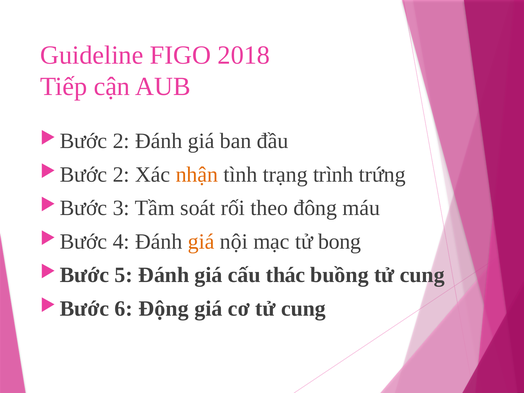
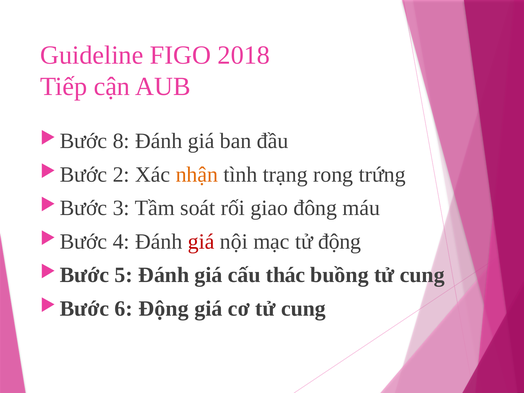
2: 2 -> 8 (121, 141)
trình: trình -> rong (333, 175)
theo: theo -> giao (269, 208)
giá colour: orange -> red (201, 242)
tử bong: bong -> động (340, 242)
